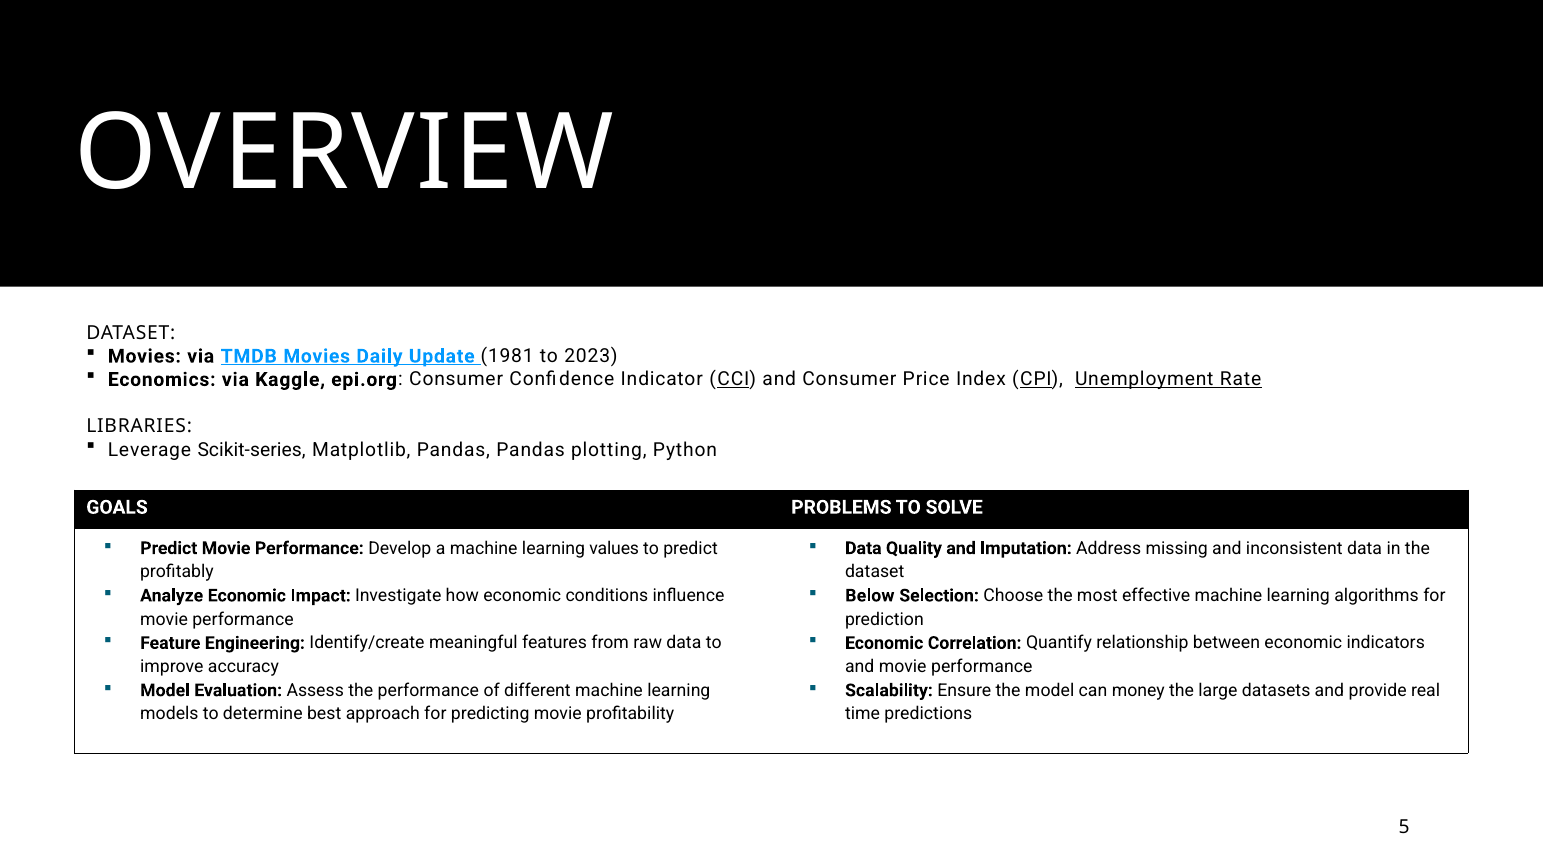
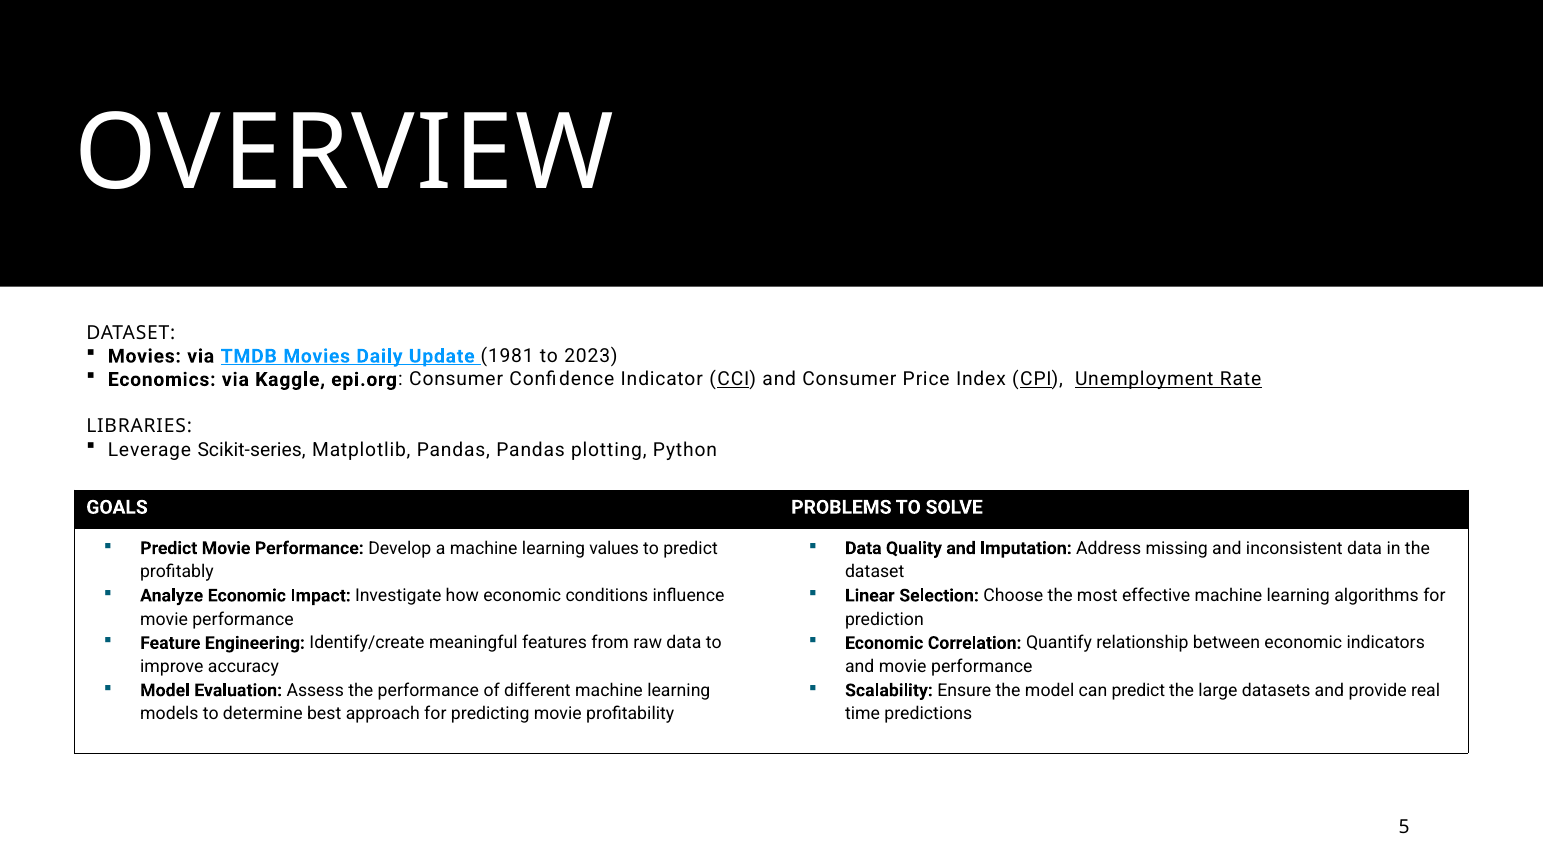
Below: Below -> Linear (870, 596)
can money: money -> predict (1138, 690)
